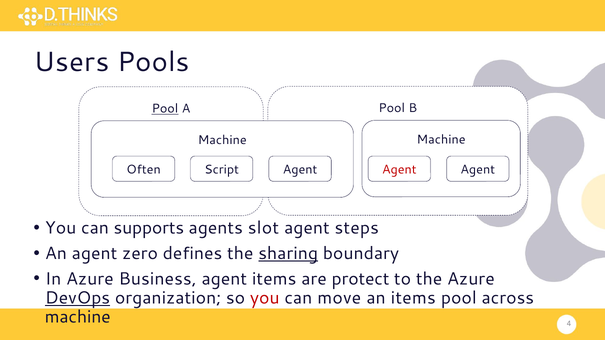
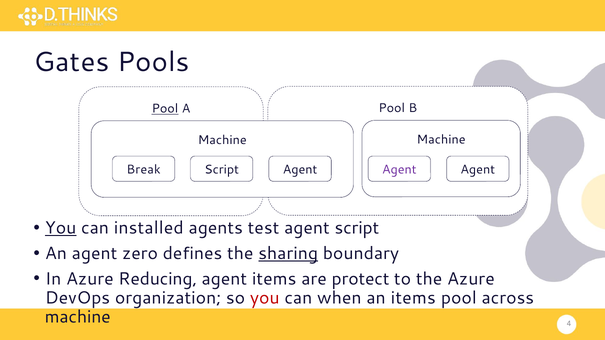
Users: Users -> Gates (72, 62)
Often: Often -> Break (144, 170)
Agent colour: red -> purple (399, 170)
You underline: none -> present (61, 228)
supports: supports -> installed (149, 228)
slot: slot -> test (264, 228)
steps: steps -> script (357, 228)
Business: Business -> Reducing (158, 279)
DevOps underline: present -> none (78, 298)
move: move -> when (339, 298)
